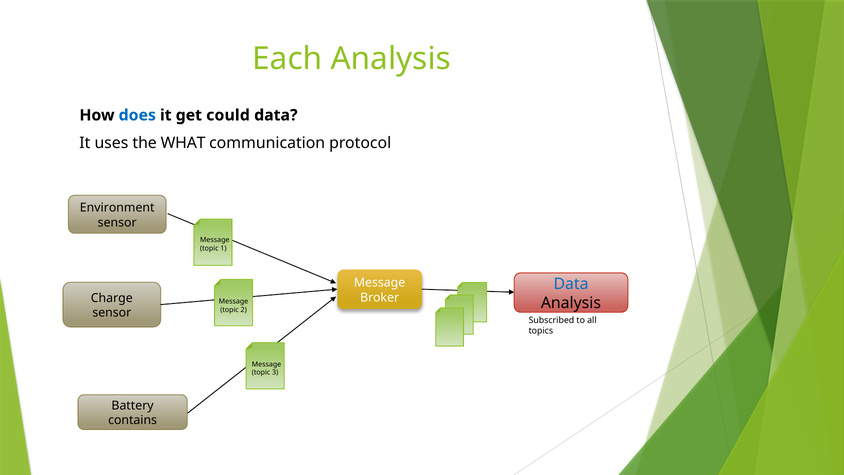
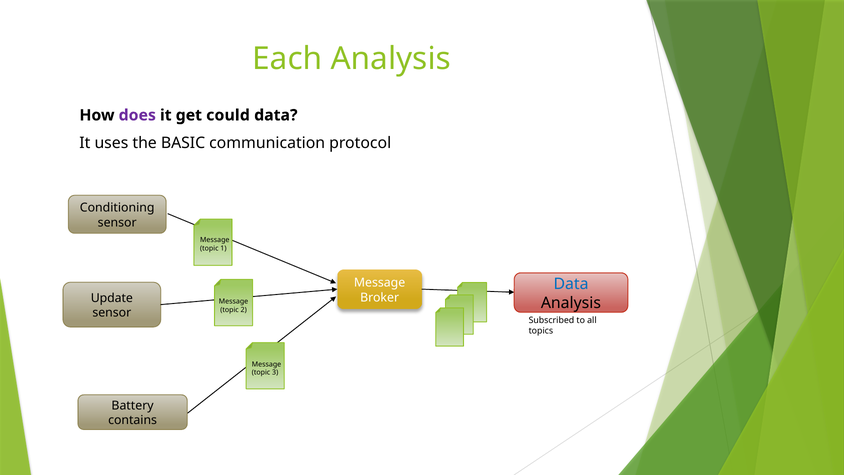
does colour: blue -> purple (137, 115)
WHAT: WHAT -> BASIC (183, 143)
Environment: Environment -> Conditioning (117, 208)
Charge: Charge -> Update (112, 298)
